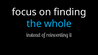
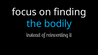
whole: whole -> bodily (58, 24)
